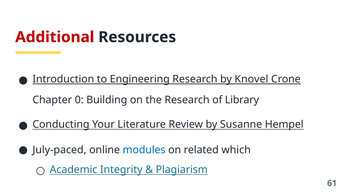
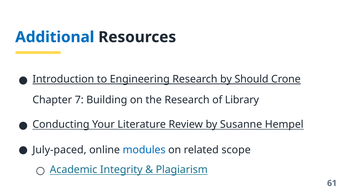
Additional colour: red -> blue (55, 37)
Knovel: Knovel -> Should (251, 79)
0: 0 -> 7 (79, 100)
which: which -> scope (236, 150)
